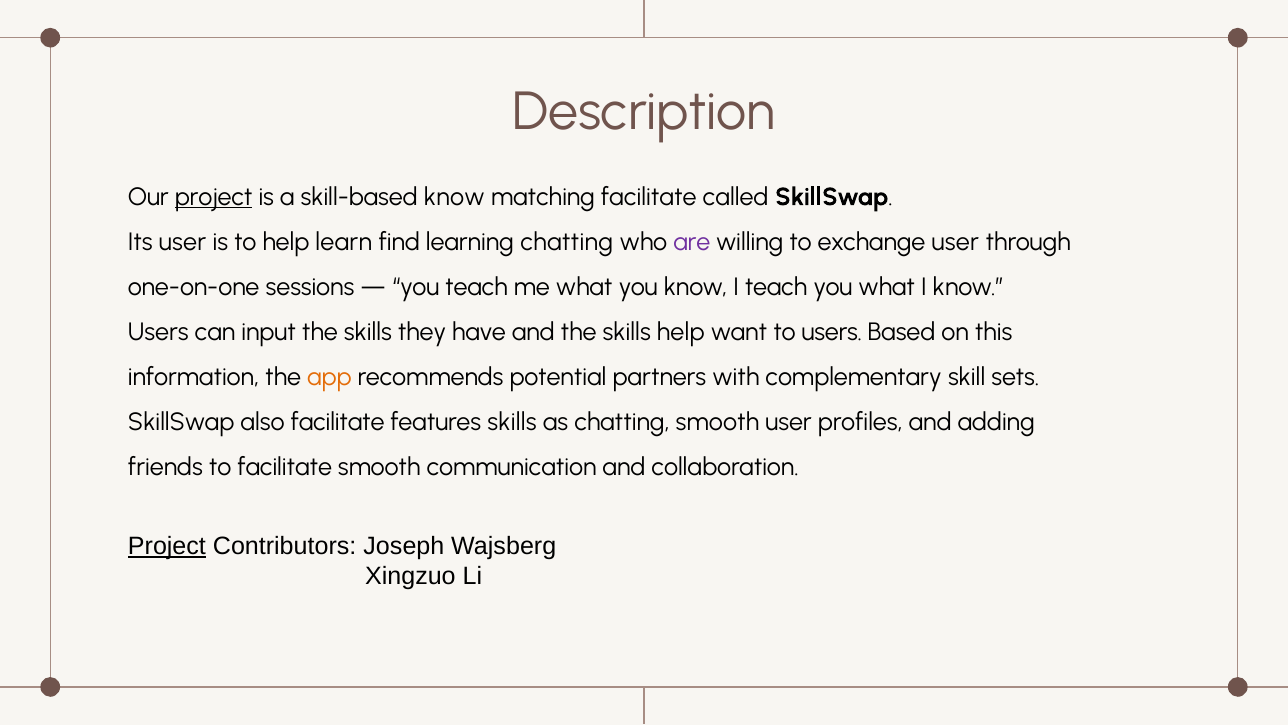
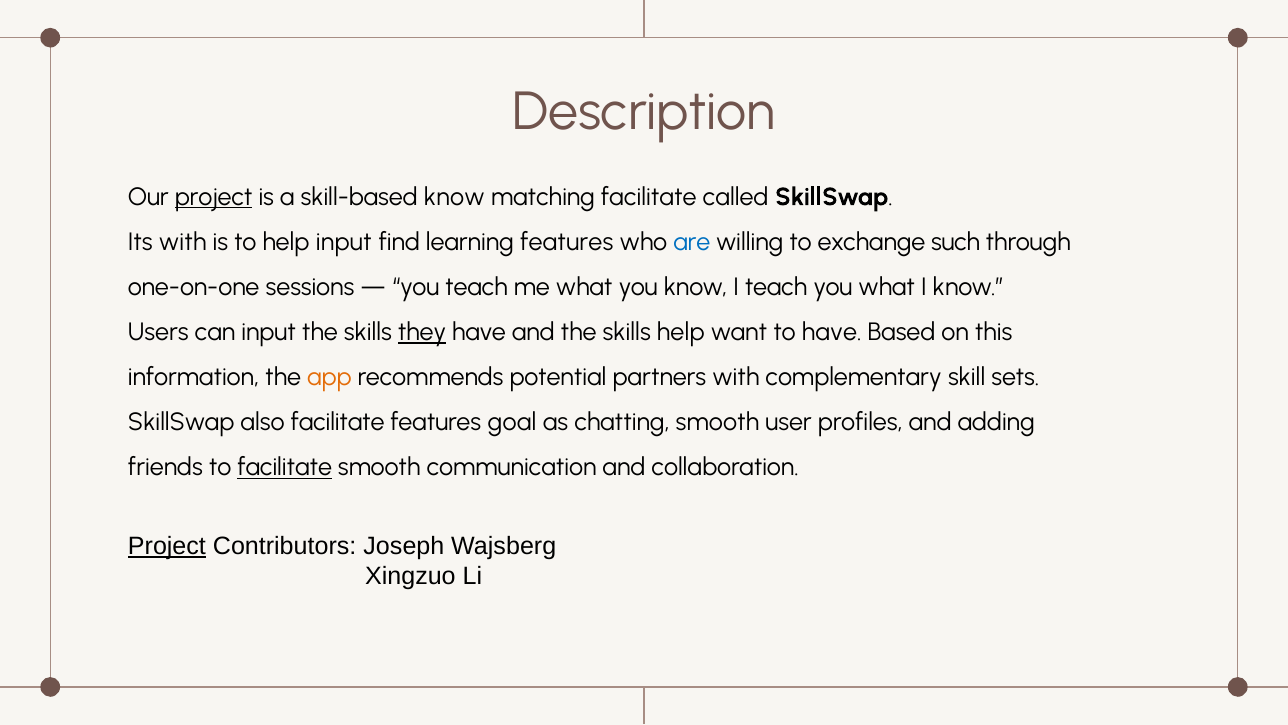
Its user: user -> with (183, 242)
help learn: learn -> input (344, 242)
learning chatting: chatting -> features (567, 242)
are colour: purple -> blue (692, 242)
exchange user: user -> such (956, 242)
they underline: none -> present (422, 332)
to users: users -> have (832, 332)
features skills: skills -> goal (512, 422)
facilitate underline: none -> present (285, 467)
